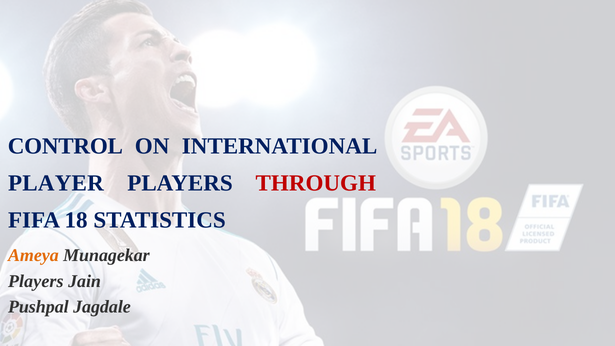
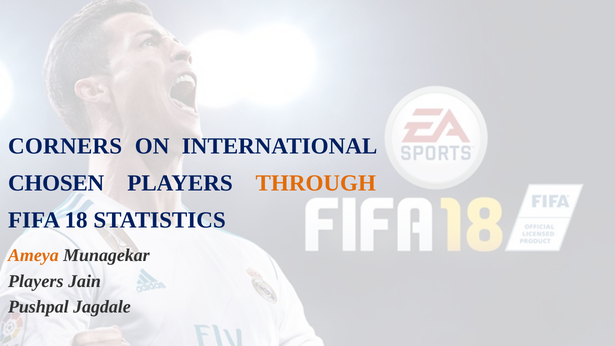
CONTROL: CONTROL -> CORNERS (65, 146)
PLAYER: PLAYER -> CHOSEN (56, 183)
THROUGH colour: red -> orange (316, 183)
